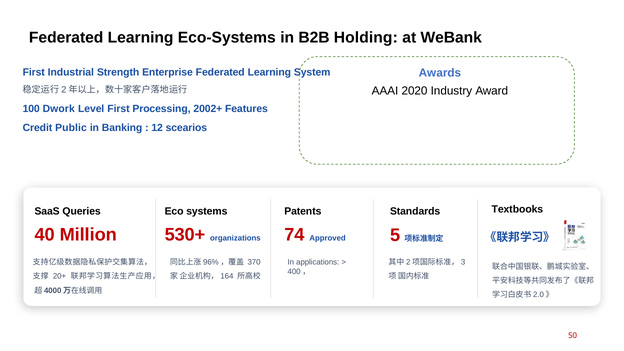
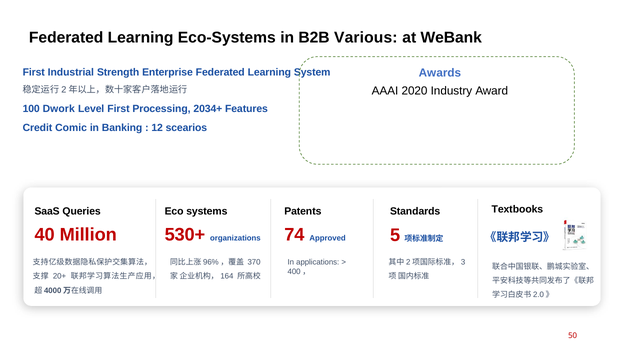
Holding: Holding -> Various (366, 38)
2002+: 2002+ -> 2034+ (208, 109)
Public: Public -> Comic (71, 128)
